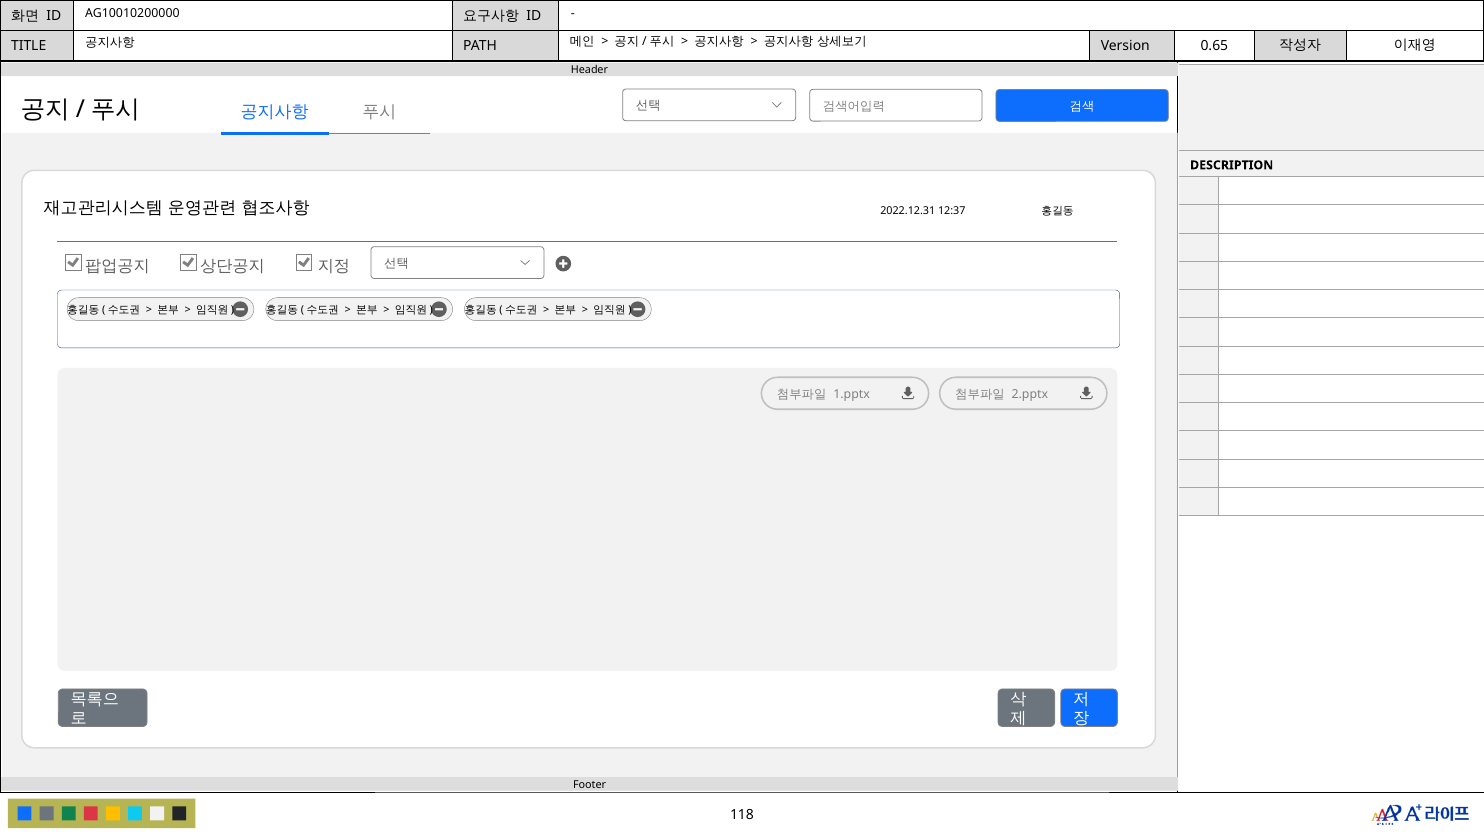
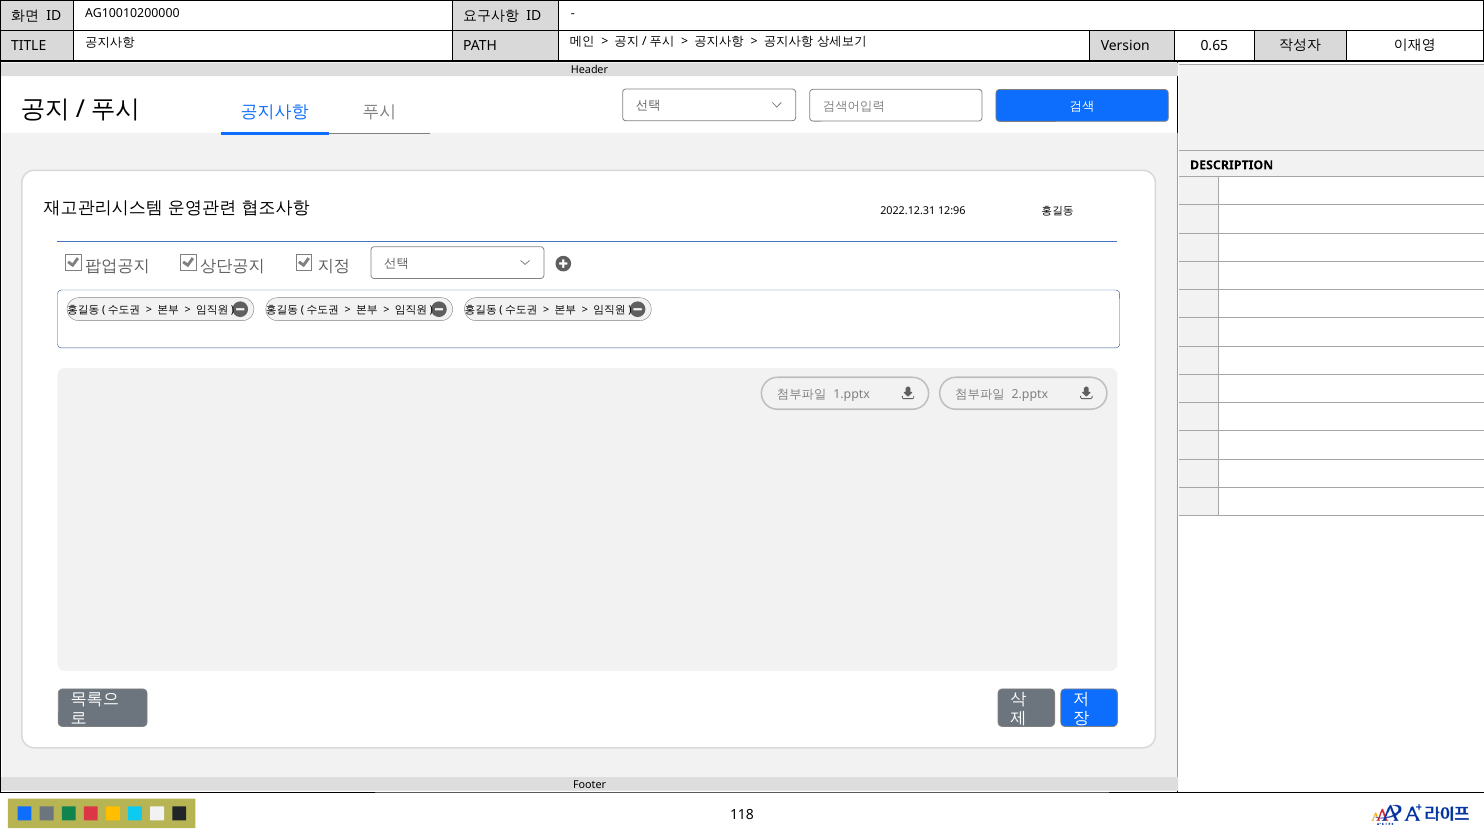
12:37: 12:37 -> 12:96 (952, 211)
